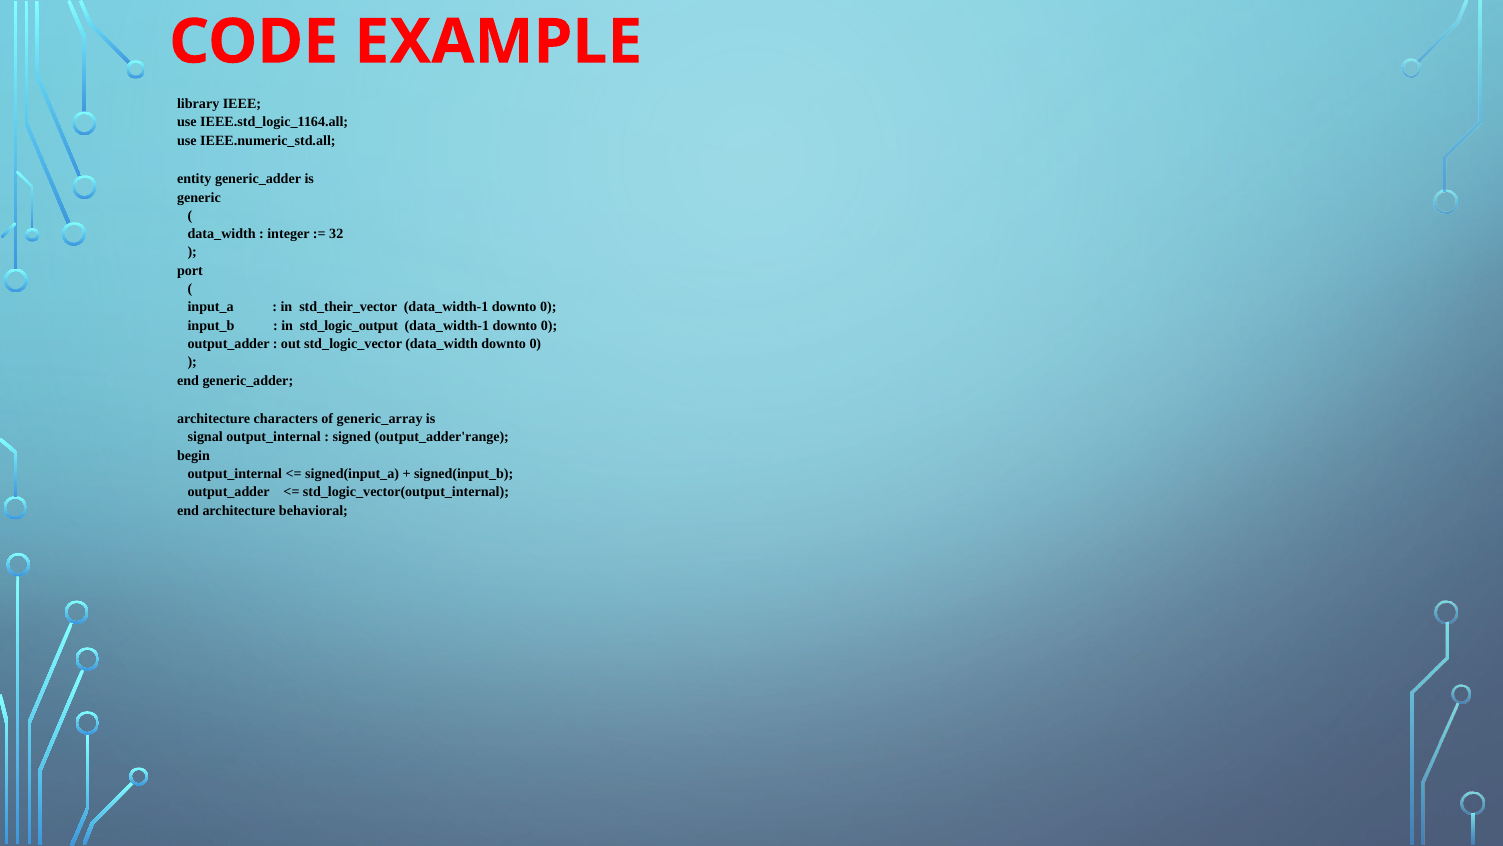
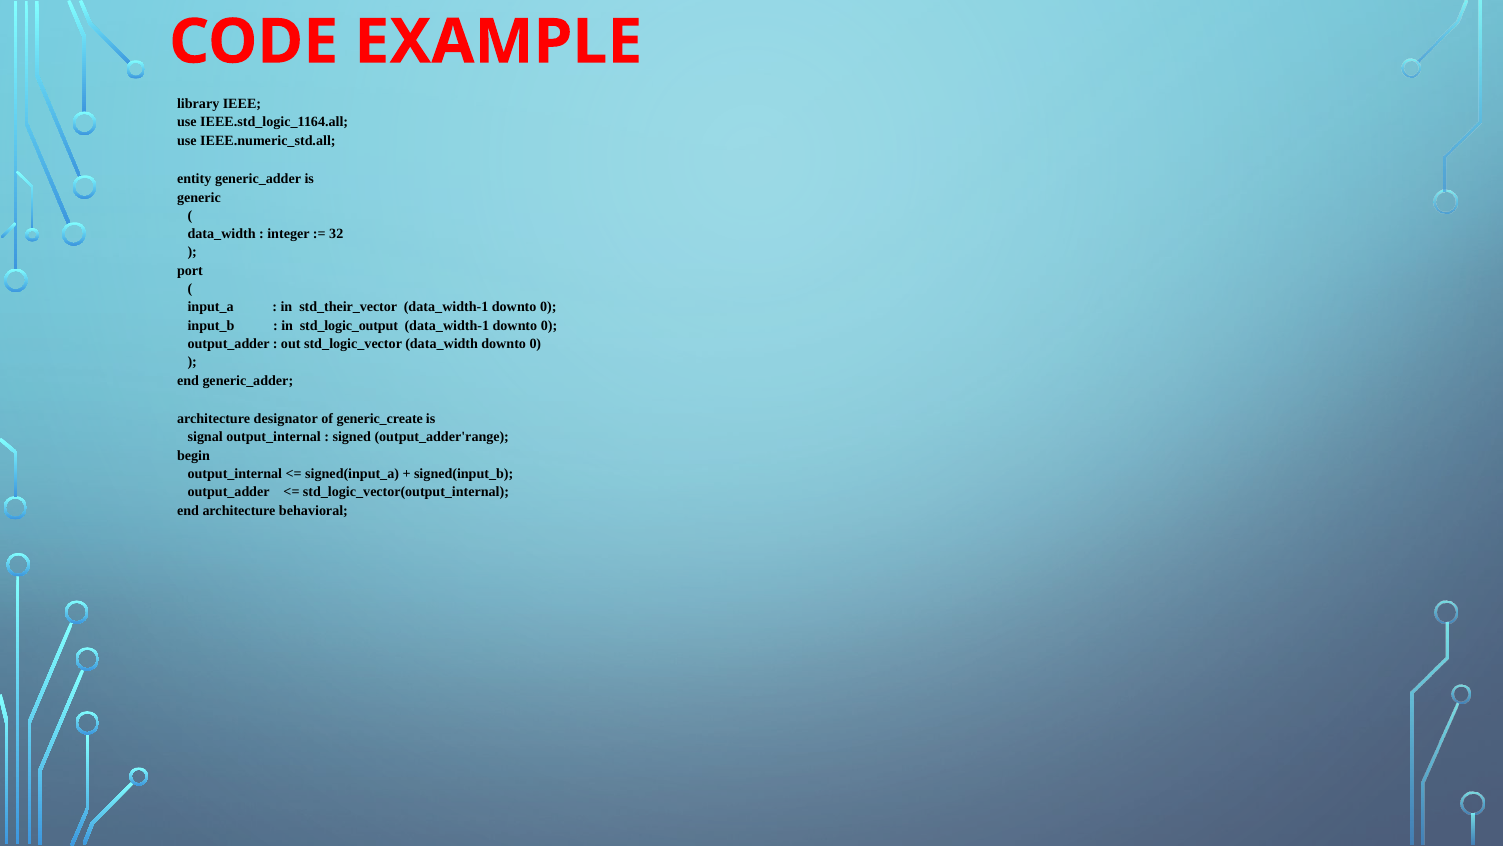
characters: characters -> designator (286, 419)
generic_array: generic_array -> generic_create (380, 419)
